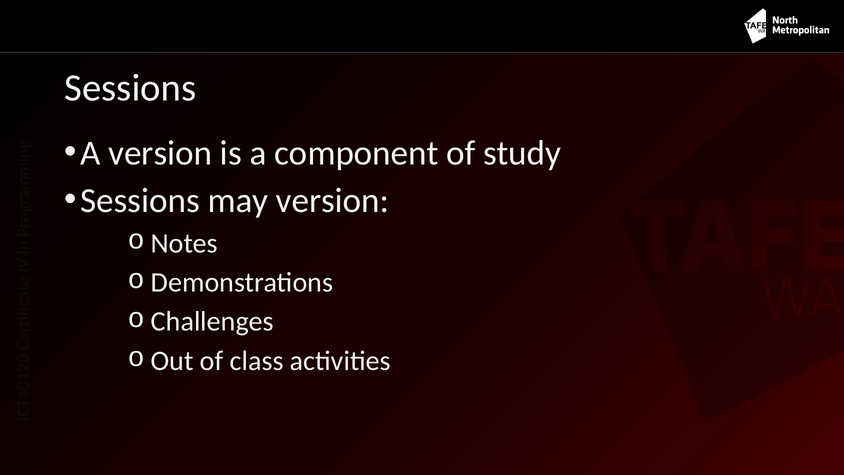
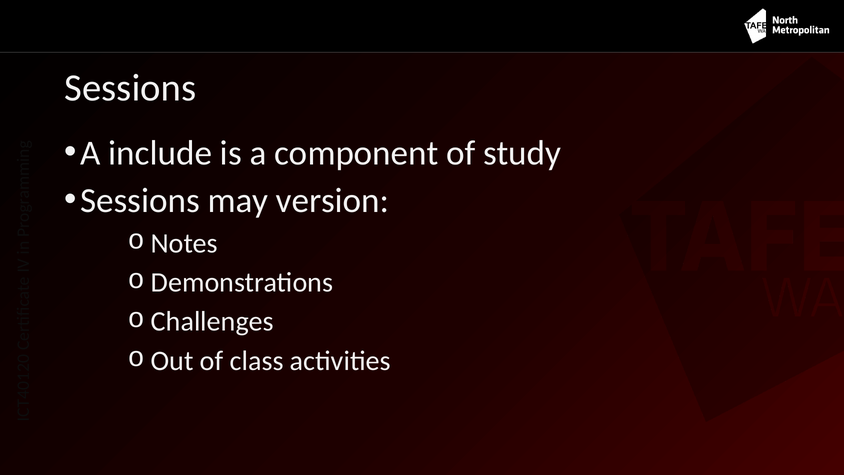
A version: version -> include (160, 153)
